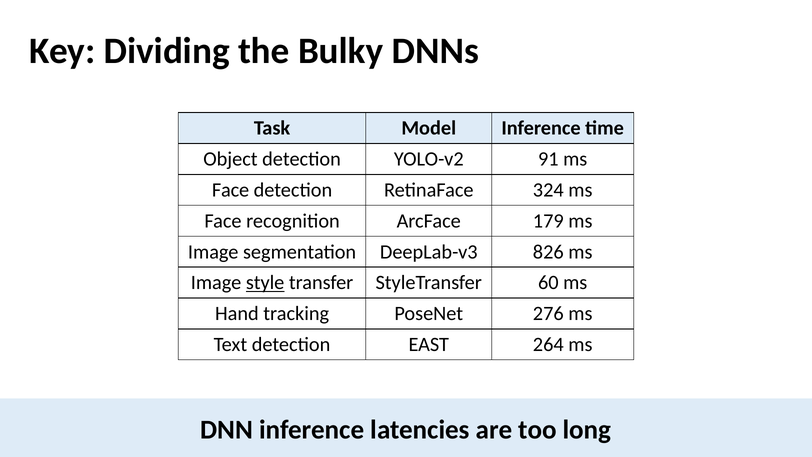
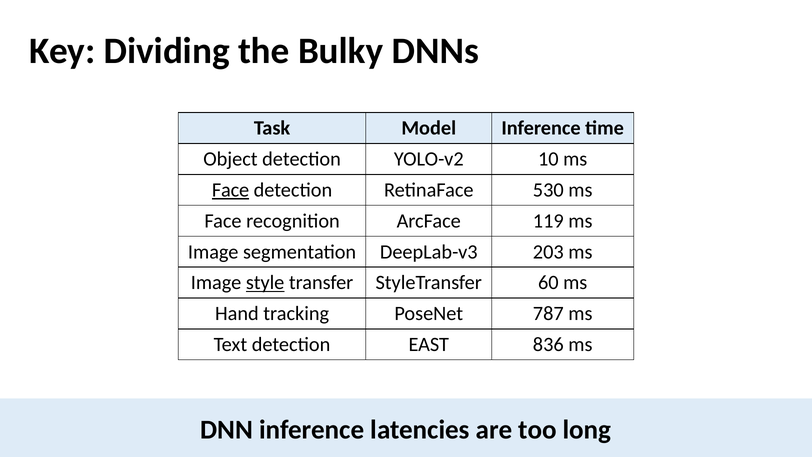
91: 91 -> 10 (548, 159)
Face underline: none -> present (231, 190)
324: 324 -> 530 (548, 190)
179: 179 -> 119 (548, 221)
826: 826 -> 203 (548, 252)
276: 276 -> 787 (548, 313)
264: 264 -> 836 (548, 344)
